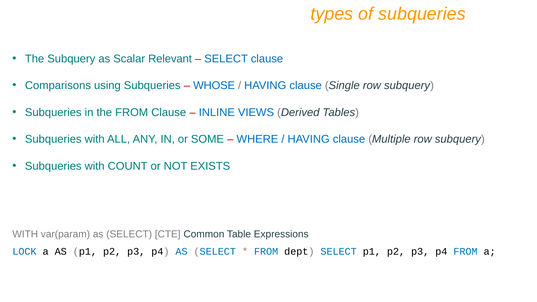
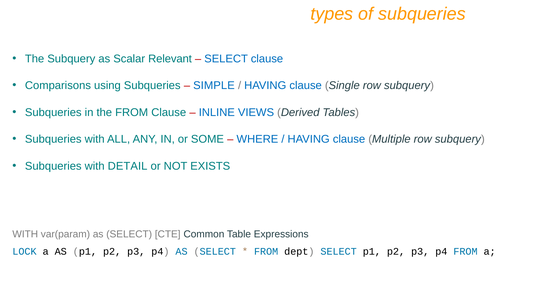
WHOSE: WHOSE -> SIMPLE (214, 86)
COUNT: COUNT -> DETAIL (128, 166)
